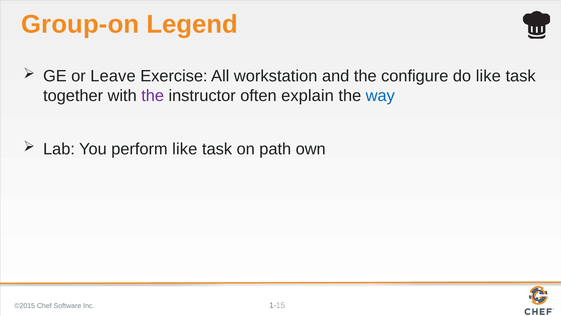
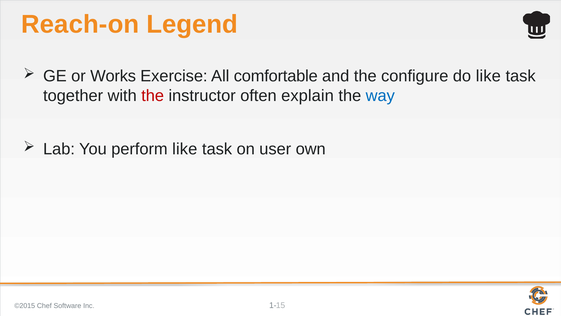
Group-on: Group-on -> Reach-on (80, 24)
Leave: Leave -> Works (113, 76)
workstation: workstation -> comfortable (276, 76)
the colour: purple -> red (153, 96)
path: path -> user (275, 149)
